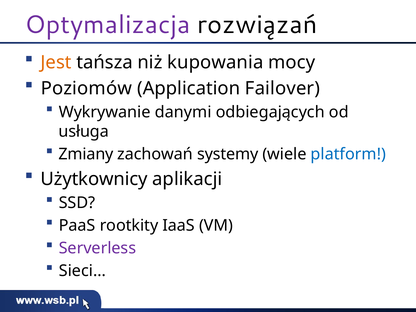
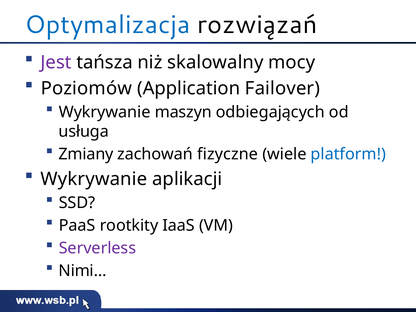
Optymalizacja colour: purple -> blue (108, 25)
Jest colour: orange -> purple (56, 62)
kupowania: kupowania -> skalowalny (215, 62)
danymi: danymi -> maszyn (183, 112)
systemy: systemy -> fizyczne (228, 154)
Użytkownicy: Użytkownicy -> Wykrywanie (94, 179)
Sieci…: Sieci… -> Nimi… (83, 271)
